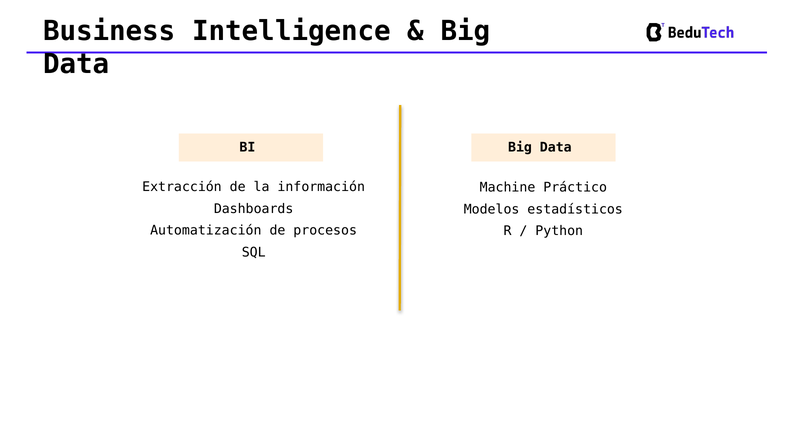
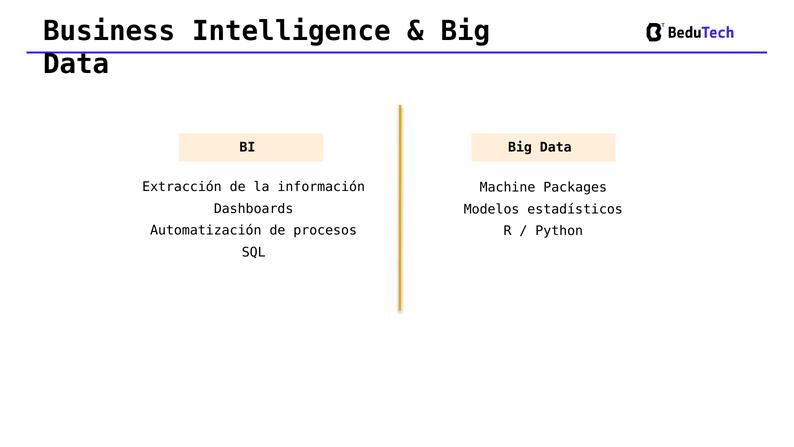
Práctico: Práctico -> Packages (575, 187)
